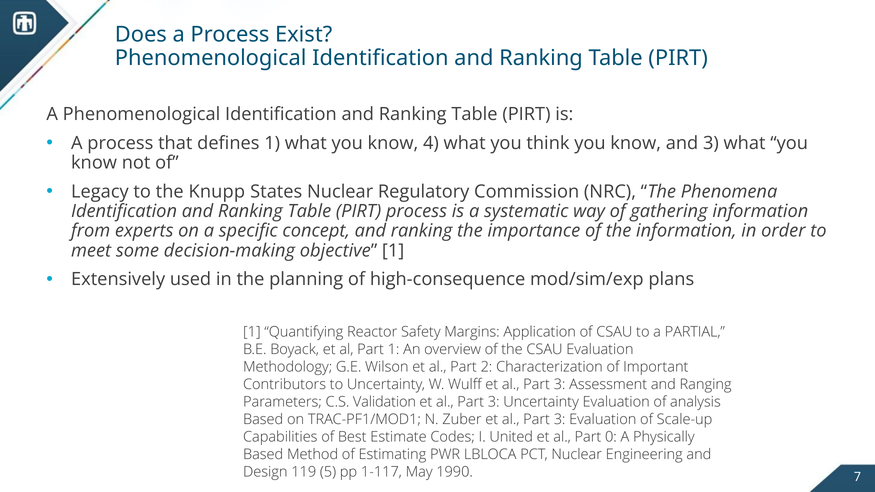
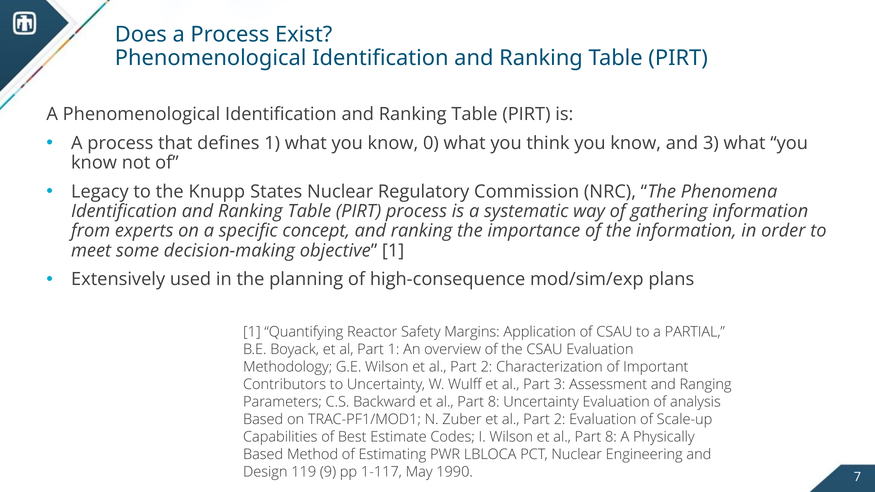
4: 4 -> 0 (431, 143)
Validation: Validation -> Backward (384, 402)
3: 3 -> 8 (494, 402)
3: 3 -> 2 (560, 419)
I United: United -> Wilson (511, 437)
0: 0 -> 8 (611, 437)
5: 5 -> 9 (328, 472)
